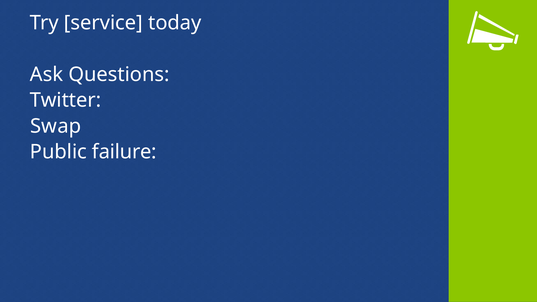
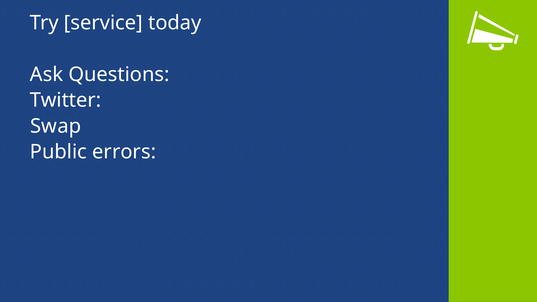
failure: failure -> errors (124, 152)
